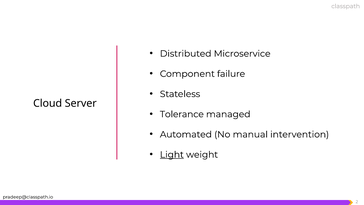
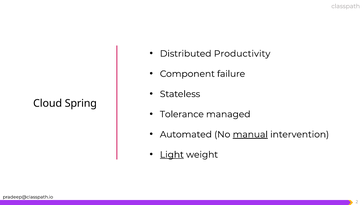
Microservice: Microservice -> Productivity (242, 54)
Server: Server -> Spring (81, 103)
manual underline: none -> present (250, 134)
